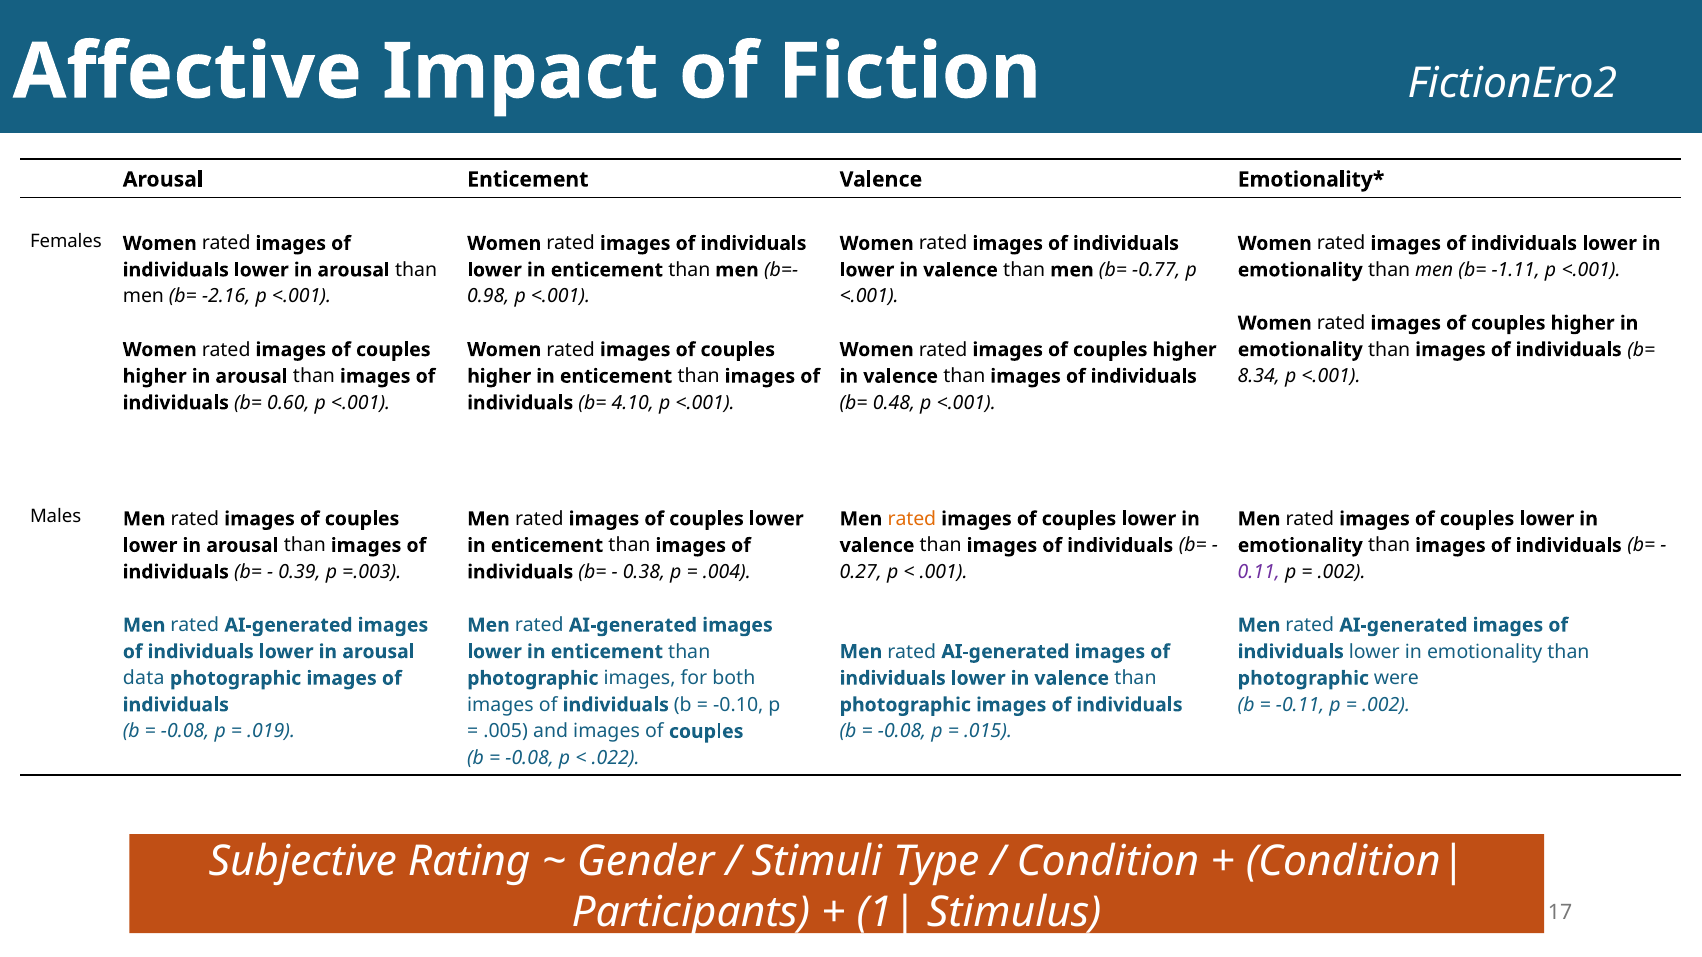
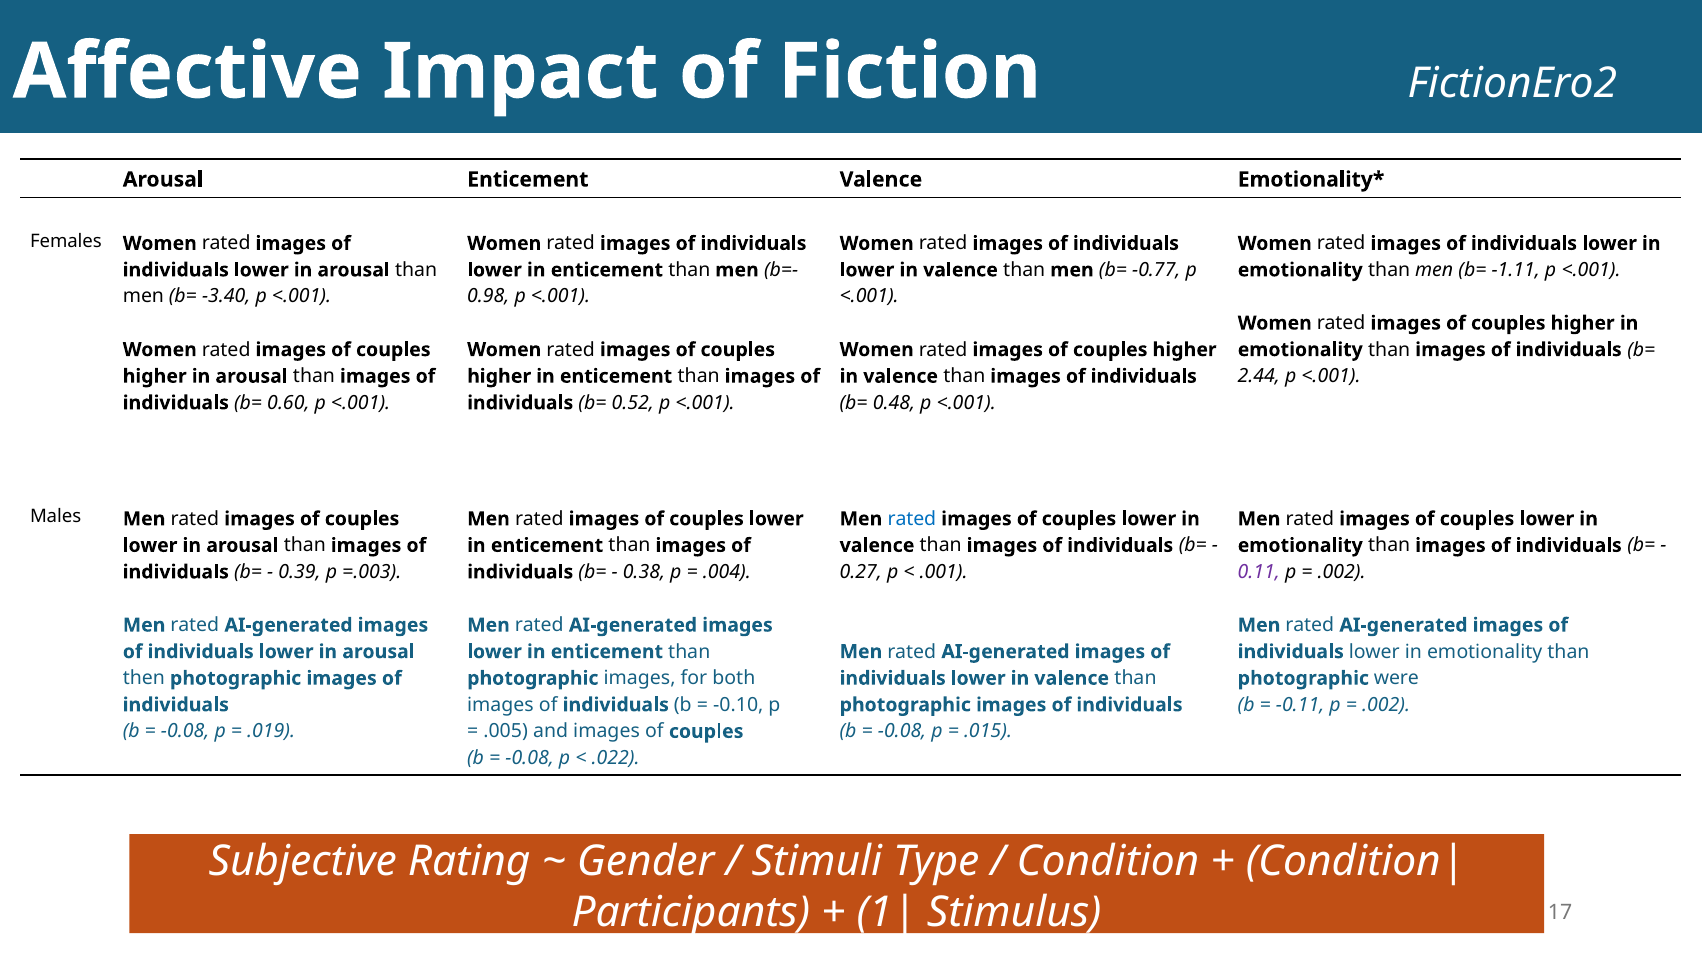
-2.16: -2.16 -> -3.40 (226, 297)
8.34: 8.34 -> 2.44 (1259, 376)
4.10: 4.10 -> 0.52 (633, 403)
rated colour: orange -> blue (912, 519)
data: data -> then (144, 679)
